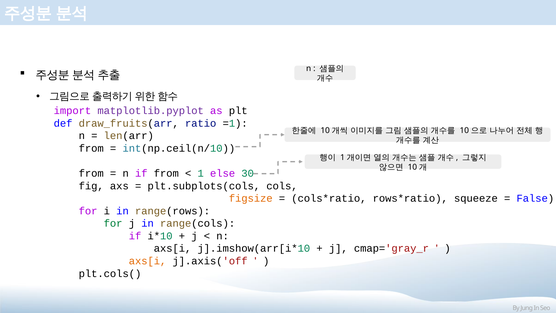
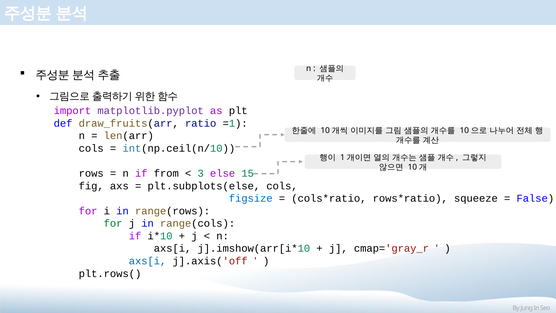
from: from -> cols (91, 148)
from: from -> rows (91, 173)
1: 1 -> 3 (201, 173)
30: 30 -> 15 (248, 173)
plt.subplots(cols: plt.subplots(cols -> plt.subplots(else (204, 186)
figsize colour: orange -> blue (251, 198)
axs[i colour: orange -> blue (148, 261)
plt.cols(: plt.cols( -> plt.rows( (110, 273)
